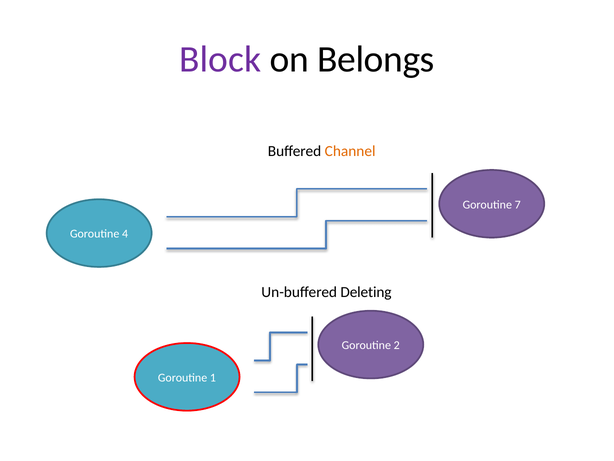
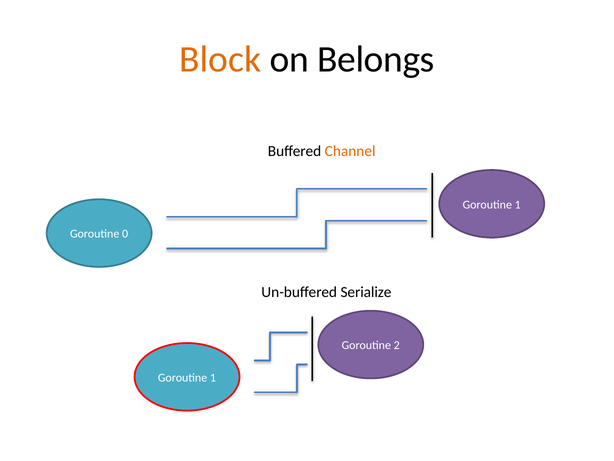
Block colour: purple -> orange (220, 59)
7: 7 -> 1 (518, 204)
4: 4 -> 0 (125, 234)
Deleting: Deleting -> Serialize (366, 292)
